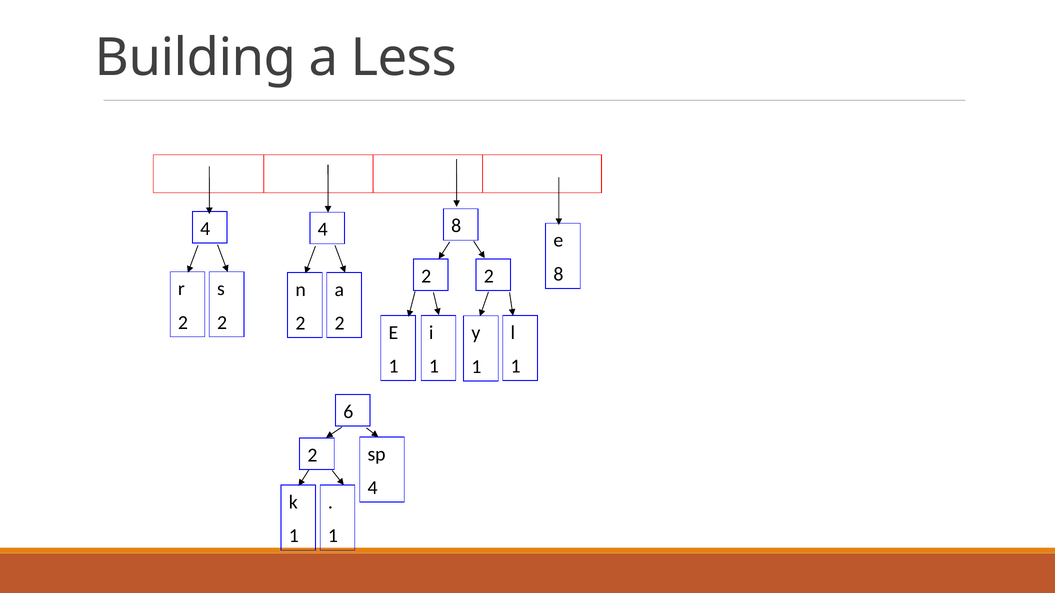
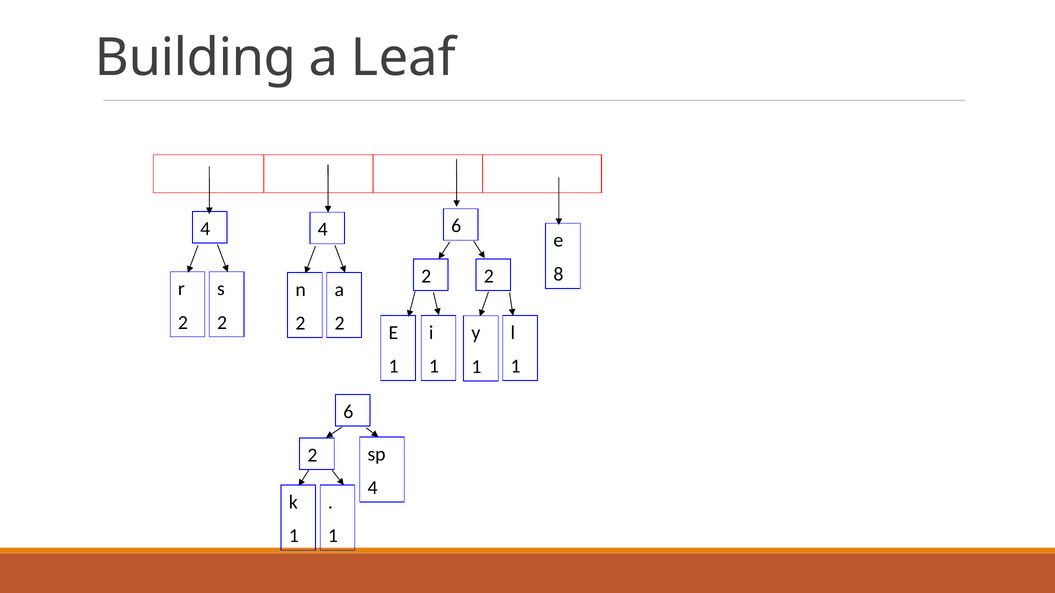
Less: Less -> Leaf (403, 58)
4 8: 8 -> 6 (456, 226)
